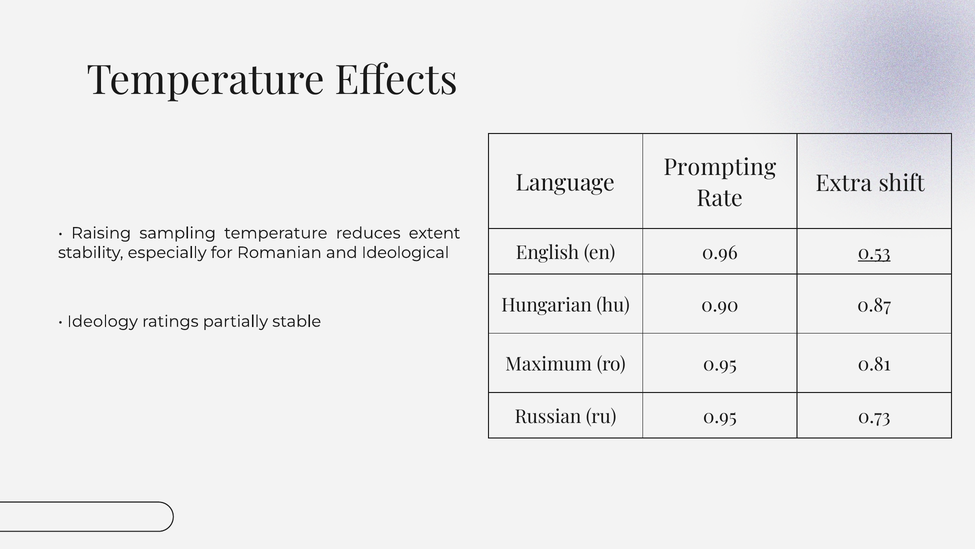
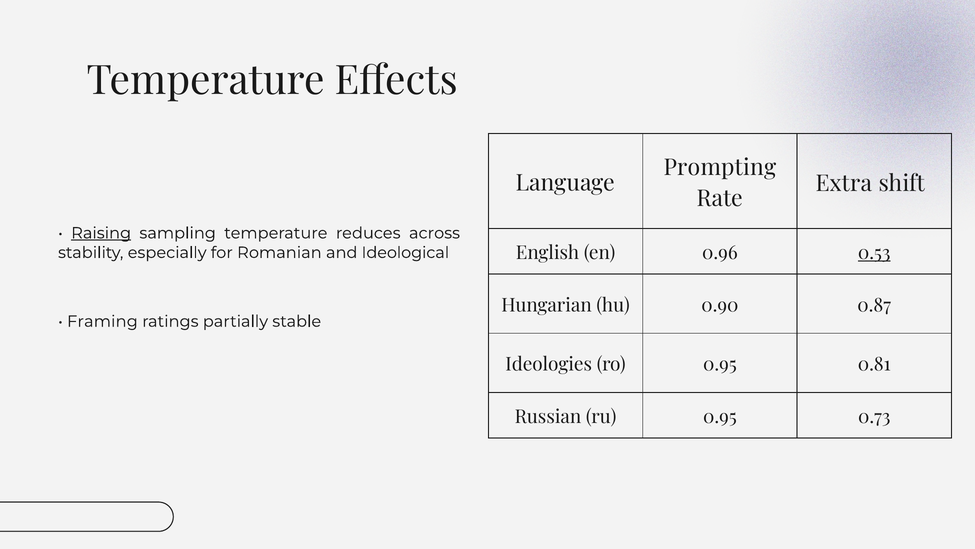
Raising underline: none -> present (101, 233)
extent: extent -> across (434, 233)
Ideology: Ideology -> Framing (102, 321)
Maximum: Maximum -> Ideologies (549, 364)
